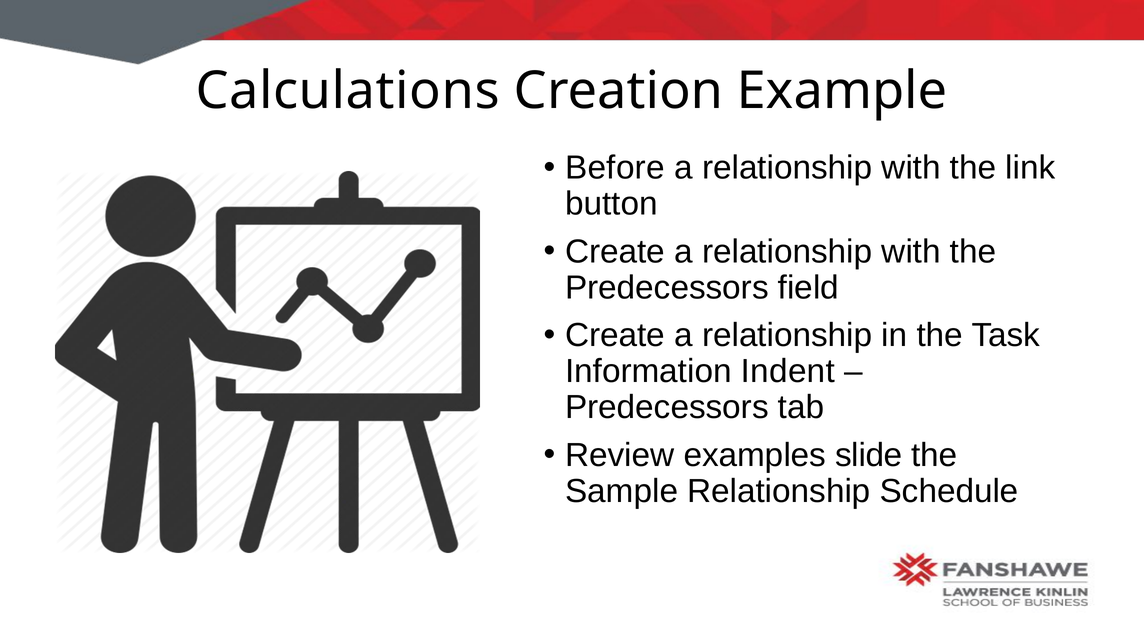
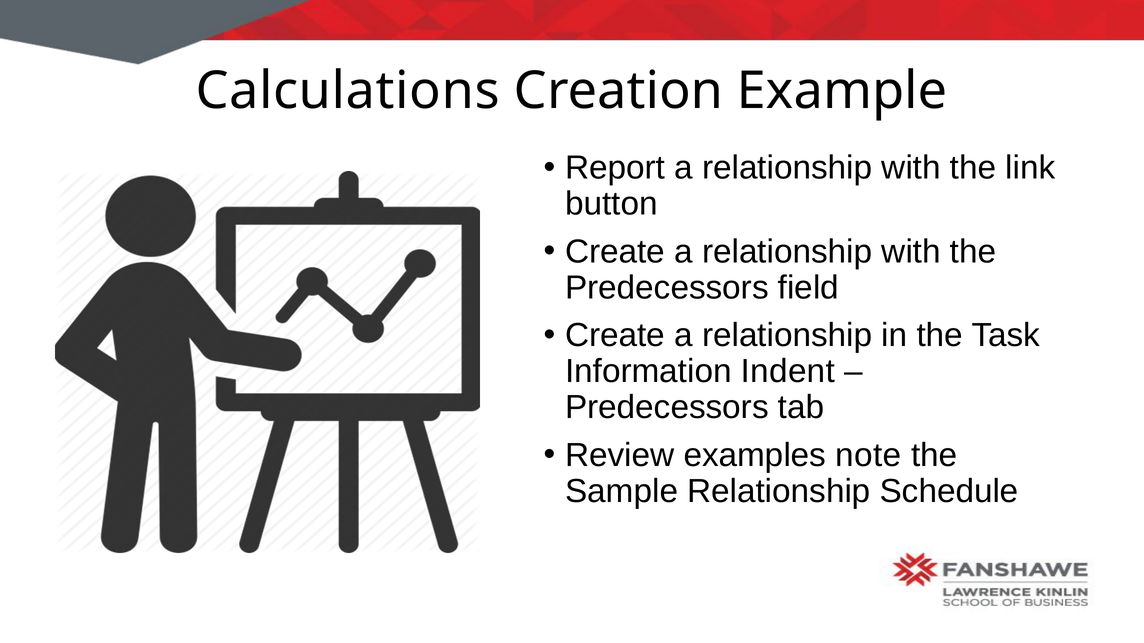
Before: Before -> Report (615, 168)
slide: slide -> note (868, 456)
